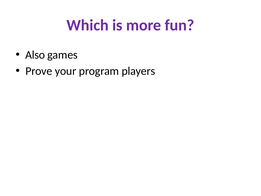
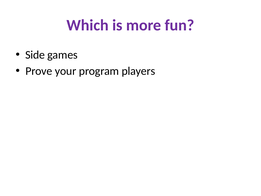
Also: Also -> Side (35, 55)
